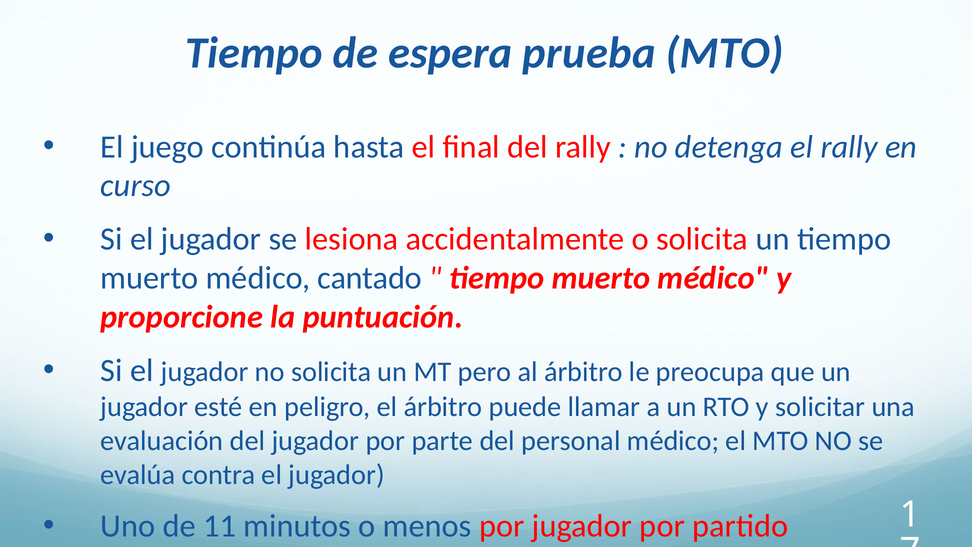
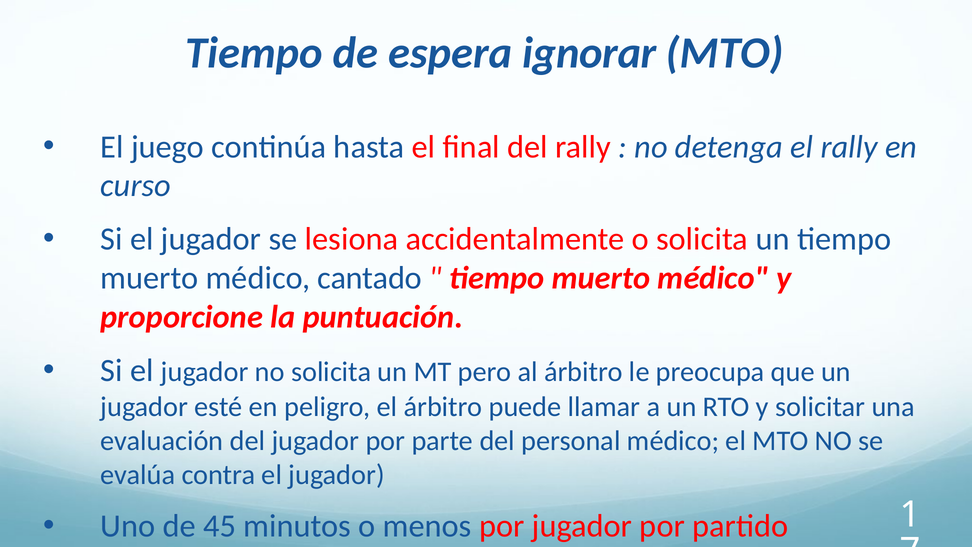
prueba: prueba -> ignorar (589, 53)
11: 11 -> 45 (220, 526)
